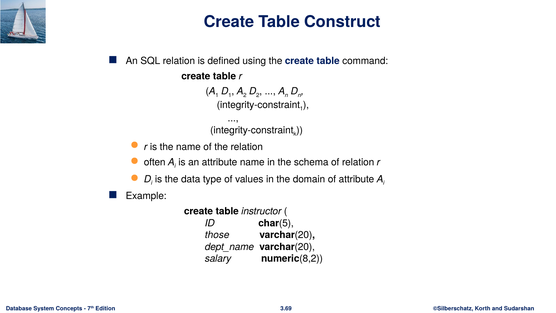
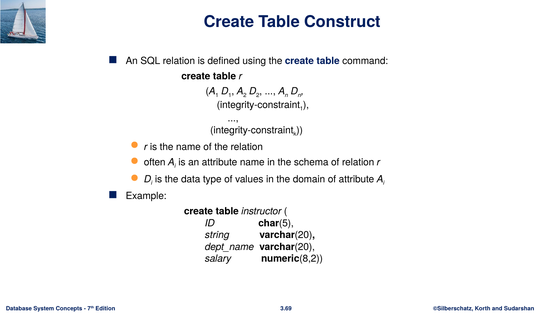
those: those -> string (217, 235)
